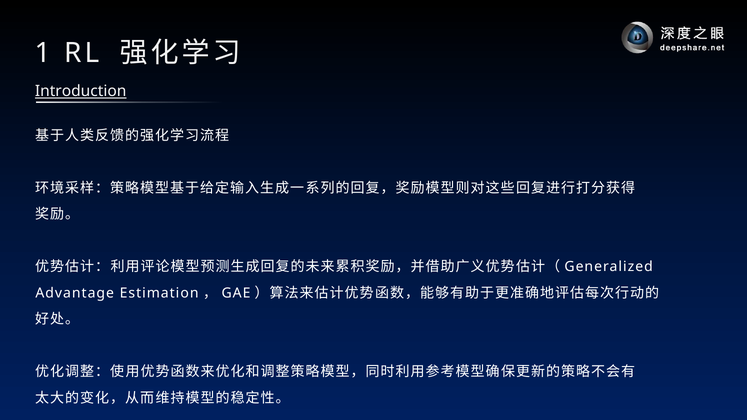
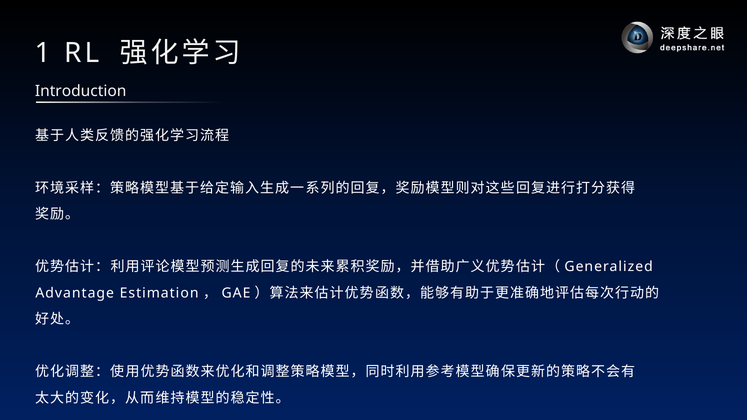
Introduction underline: present -> none (81, 91)
